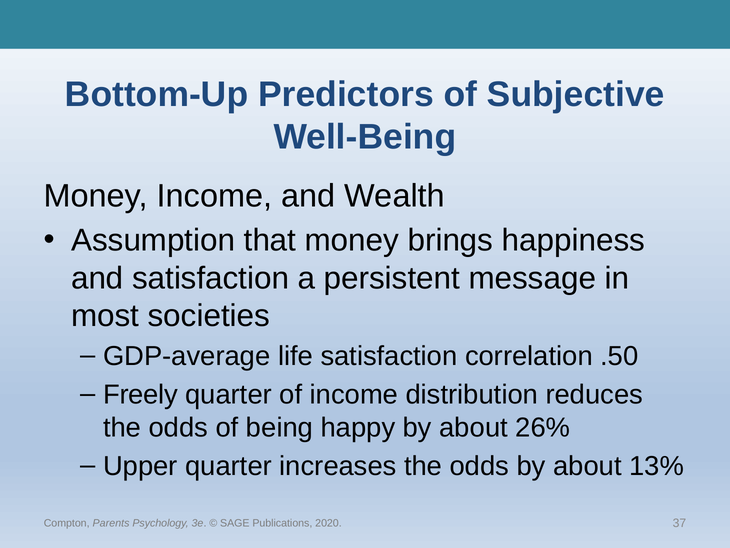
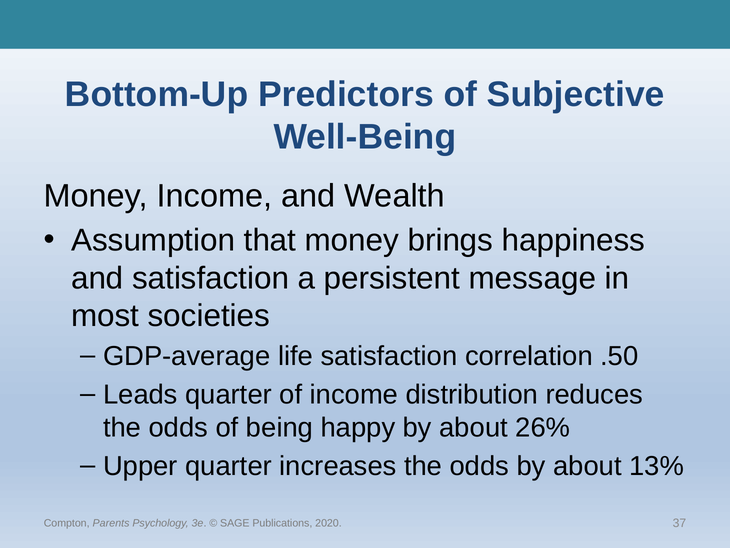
Freely: Freely -> Leads (140, 394)
